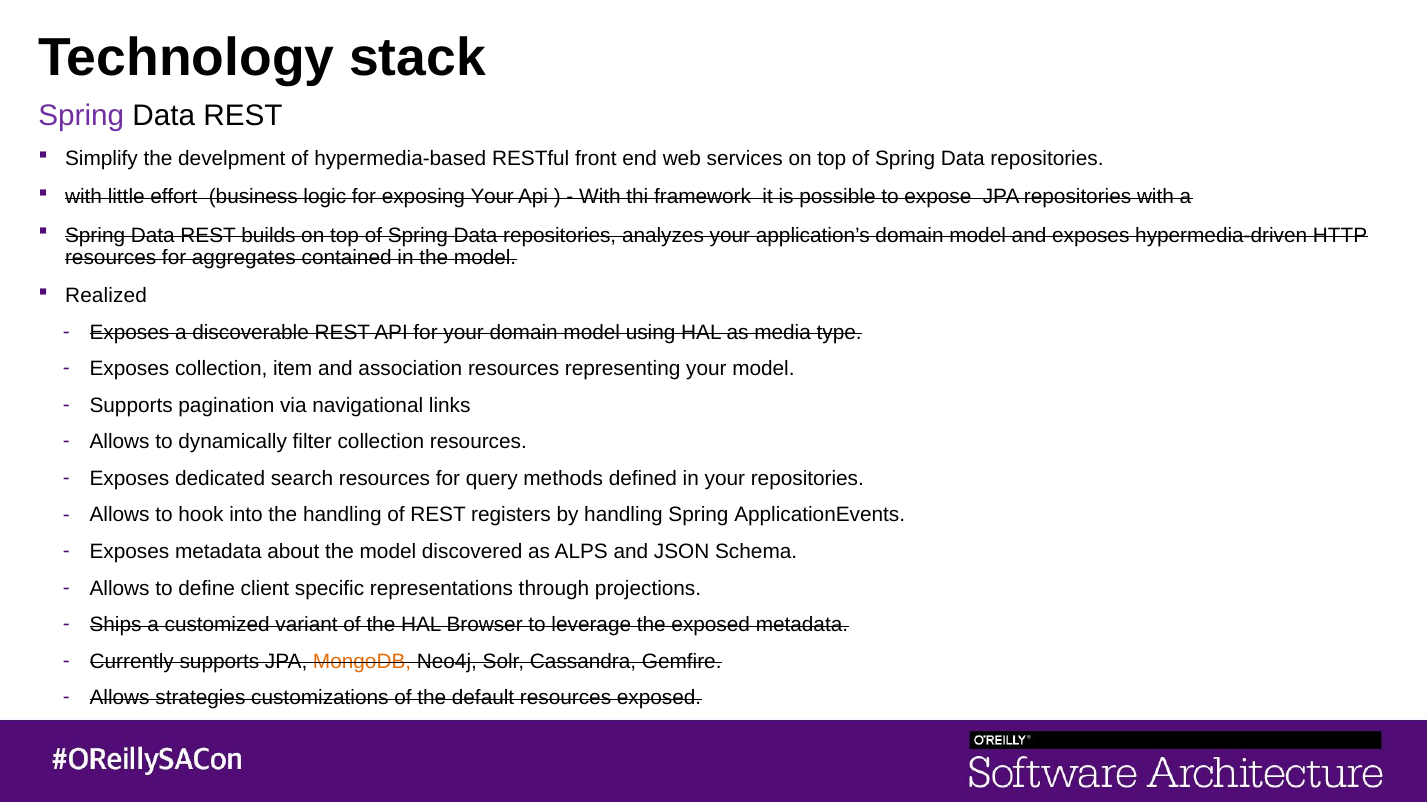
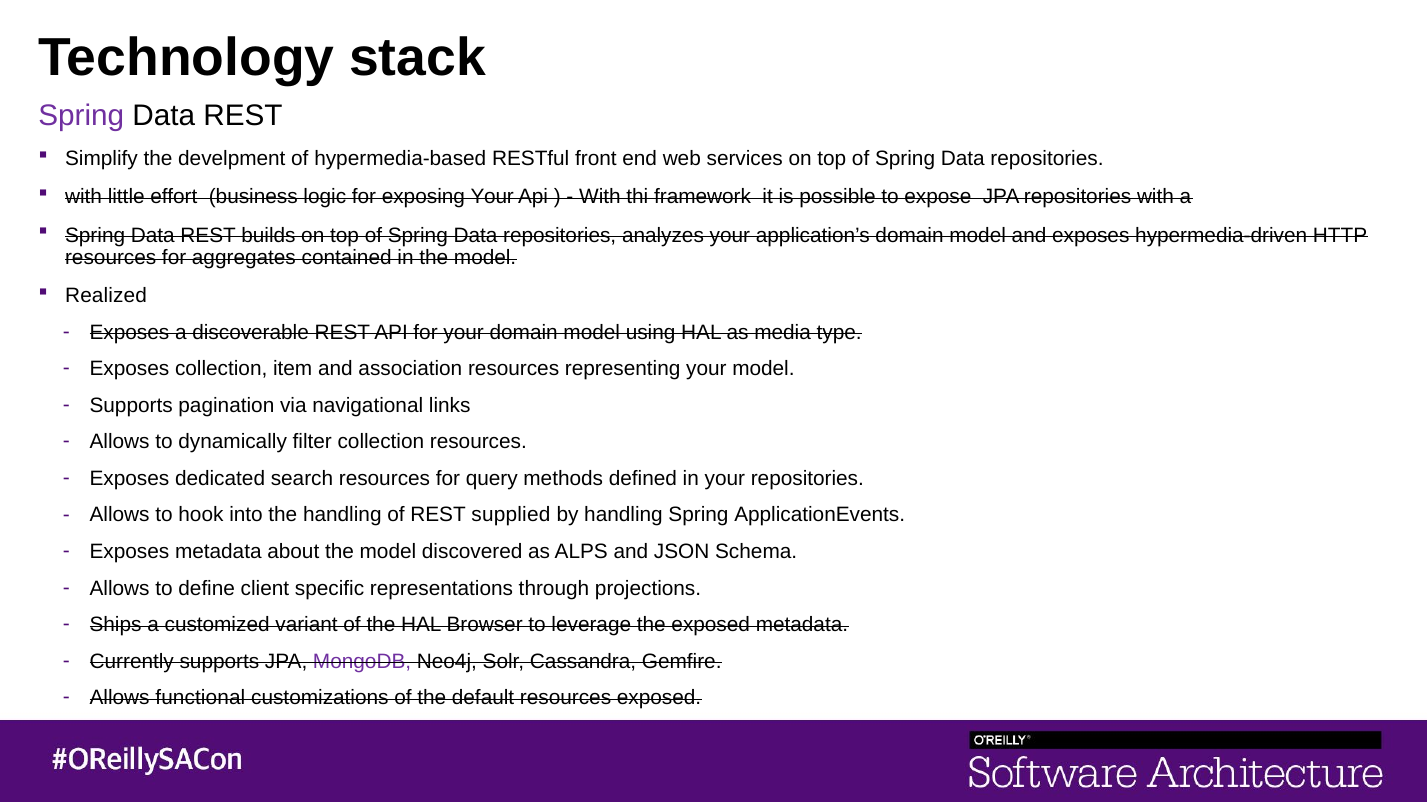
registers: registers -> supplied (511, 516)
MongoDB colour: orange -> purple (362, 662)
strategies: strategies -> functional (200, 698)
